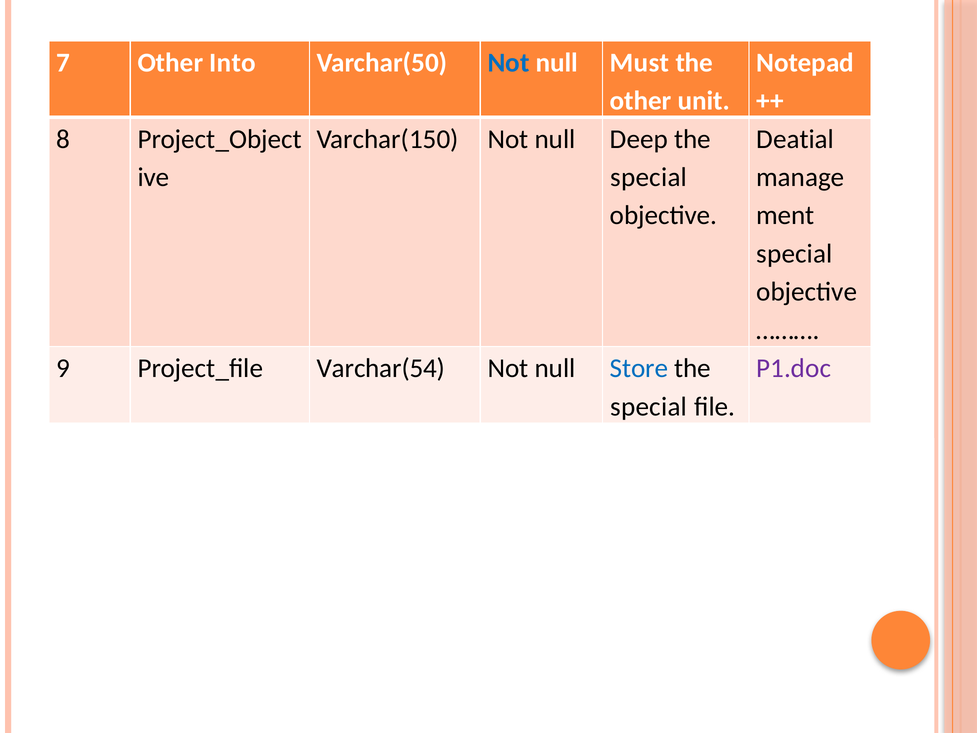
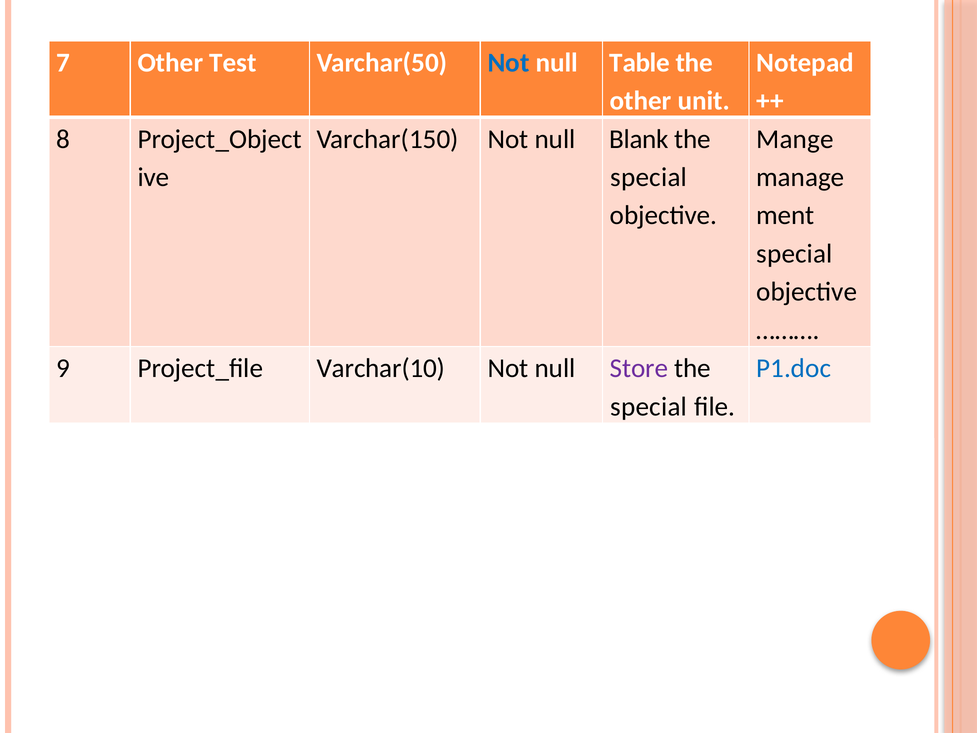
Into: Into -> Test (233, 63)
Must: Must -> Table (640, 63)
Deep: Deep -> Blank (639, 139)
Deatial: Deatial -> Mange (795, 139)
Varchar(54: Varchar(54 -> Varchar(10 (381, 368)
Store colour: blue -> purple (639, 368)
P1.doc colour: purple -> blue (794, 368)
